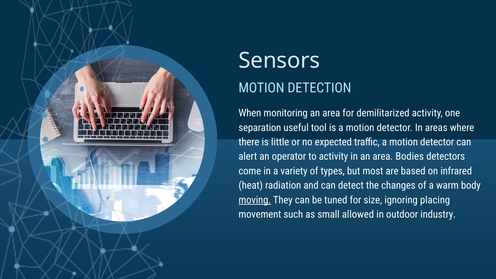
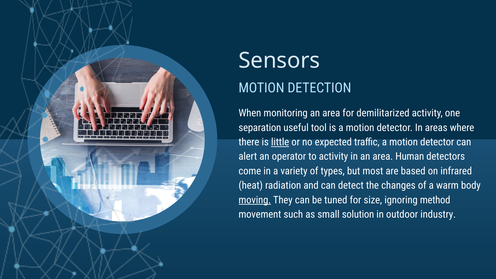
little underline: none -> present (280, 142)
Bodies: Bodies -> Human (410, 157)
placing: placing -> method (435, 200)
allowed: allowed -> solution (358, 214)
